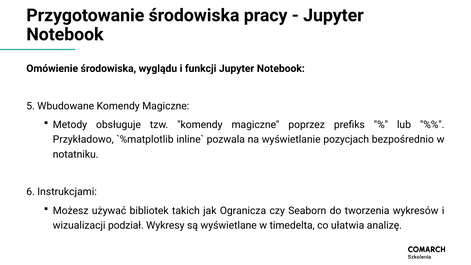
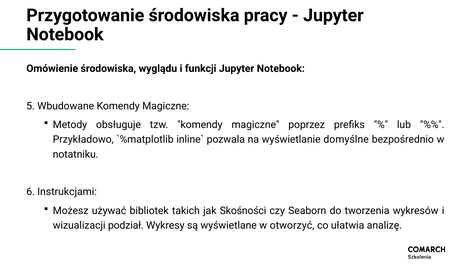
pozycjach: pozycjach -> domyślne (346, 140)
Ogranicza: Ogranicza -> Skośności (243, 211)
timedelta: timedelta -> otworzyć (292, 225)
